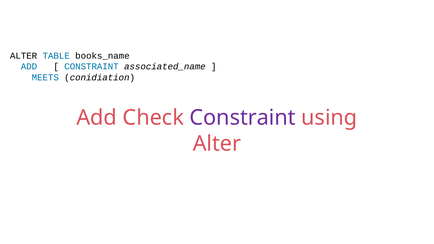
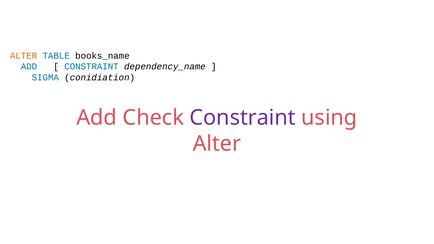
ALTER colour: black -> orange (24, 56)
associated_name: associated_name -> dependency_name (165, 67)
MEETS: MEETS -> SIGMA (45, 78)
